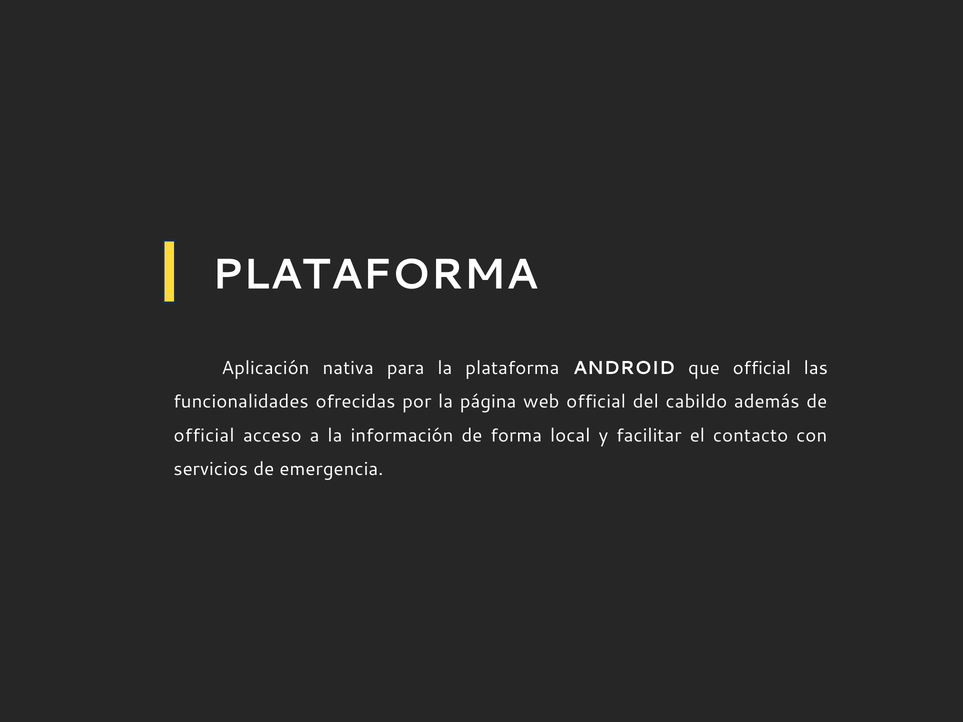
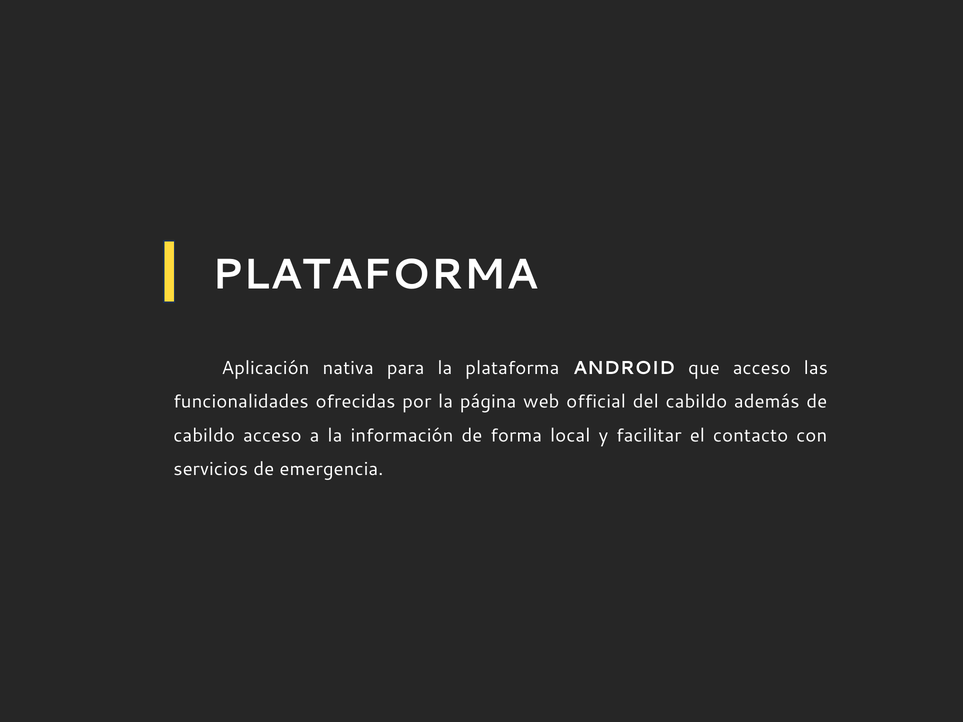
que official: official -> acceso (762, 368)
official: official -> cabildo (204, 436)
